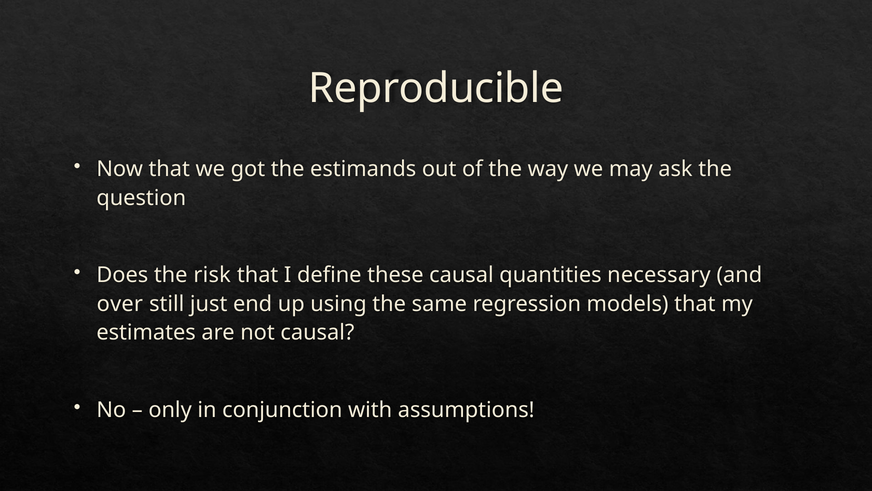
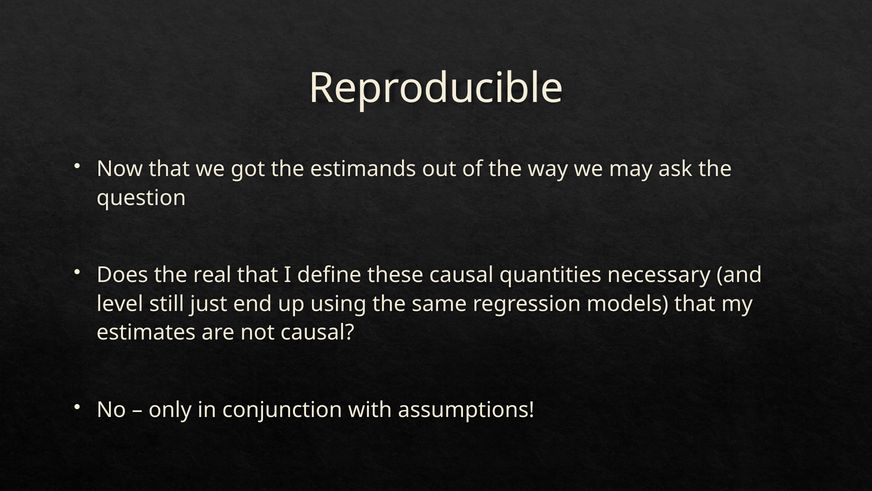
risk: risk -> real (212, 275)
over: over -> level (120, 304)
